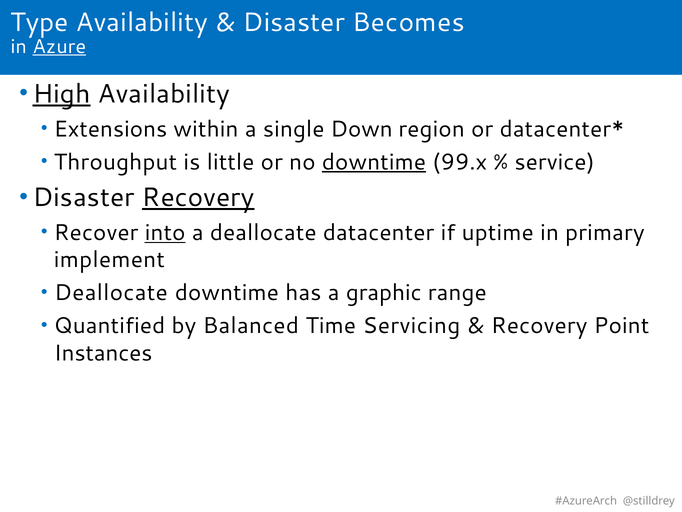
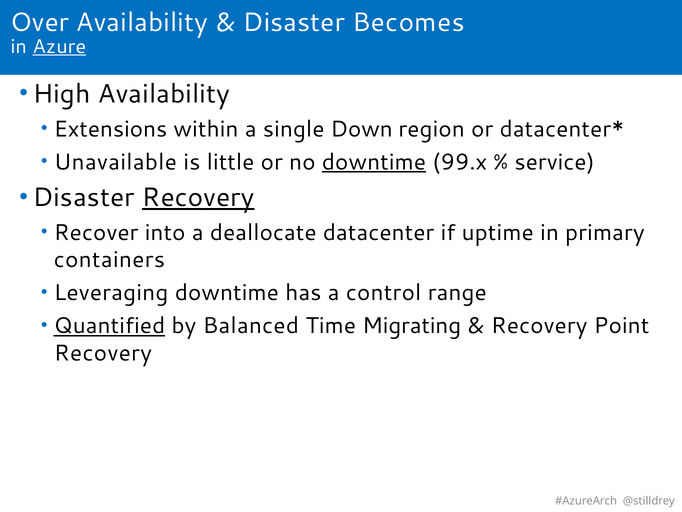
Type: Type -> Over (40, 23)
High underline: present -> none (62, 94)
Throughput: Throughput -> Unavailable (115, 162)
into underline: present -> none (165, 232)
implement: implement -> containers (109, 260)
Deallocate: Deallocate -> Leveraging (111, 293)
graphic: graphic -> control (384, 293)
Quantified underline: none -> present (109, 326)
Servicing: Servicing -> Migrating (412, 326)
Instances: Instances -> Recovery (103, 353)
